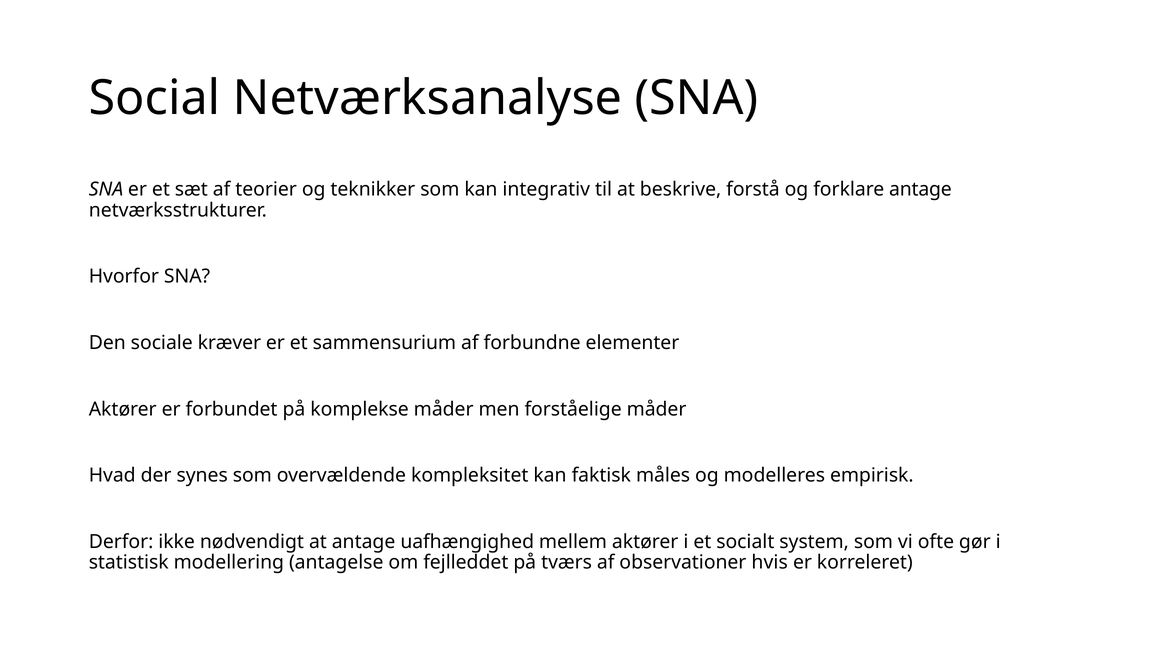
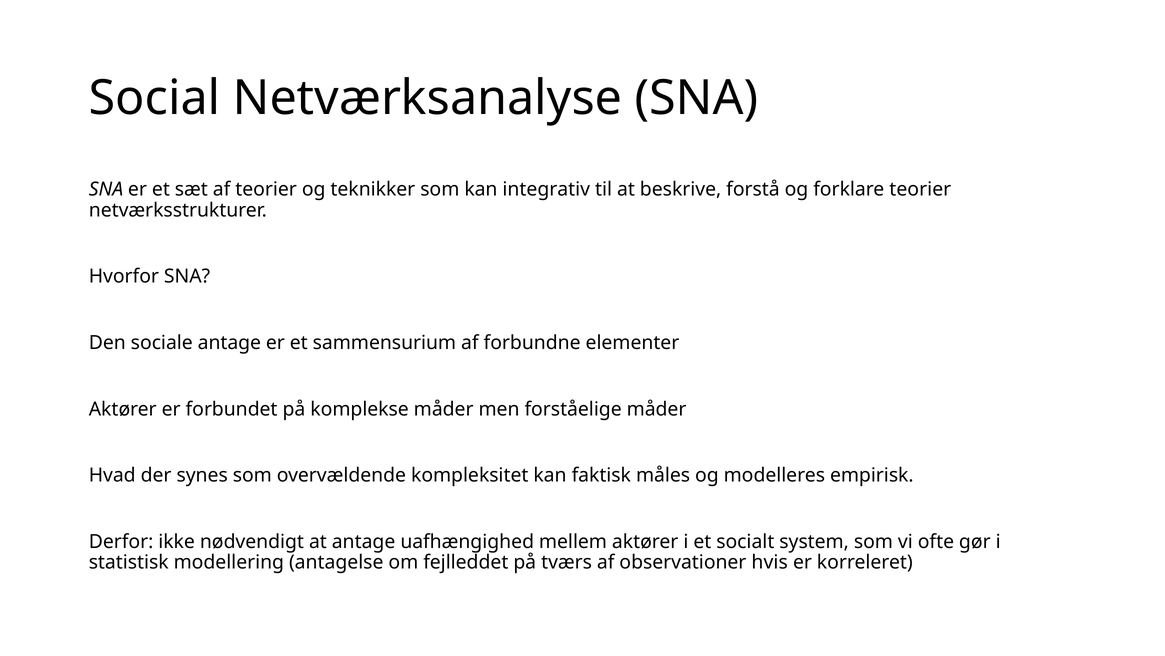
forklare antage: antage -> teorier (920, 189)
sociale kræver: kræver -> antage (229, 342)
